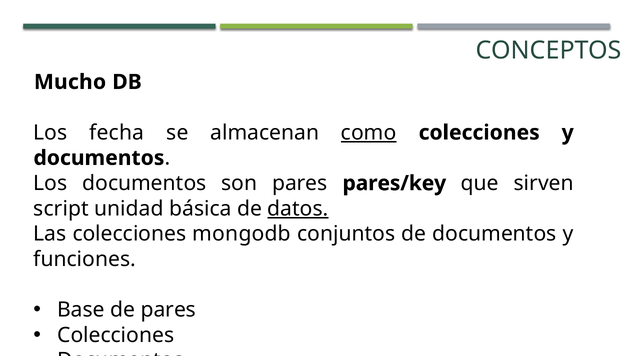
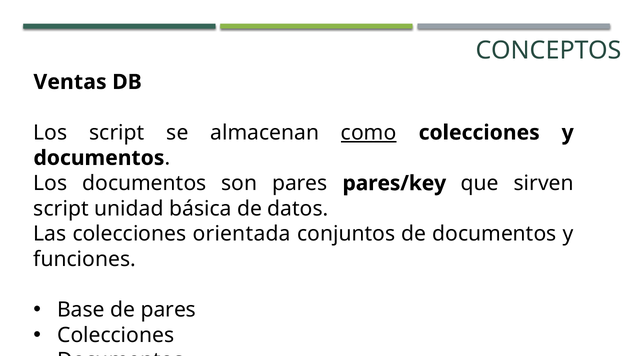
Mucho: Mucho -> Ventas (70, 82)
Los fecha: fecha -> script (117, 133)
datos underline: present -> none (298, 209)
mongodb: mongodb -> orientada (242, 234)
